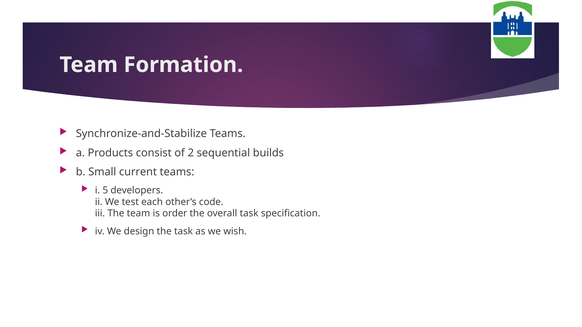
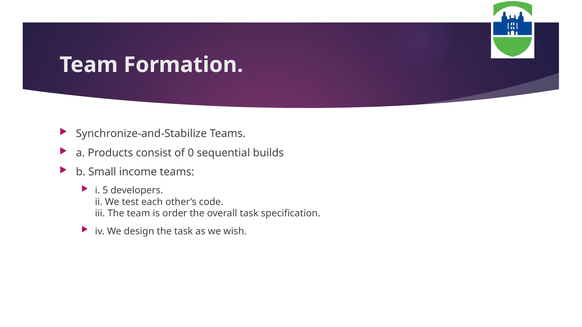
2: 2 -> 0 (191, 153)
current: current -> income (138, 172)
